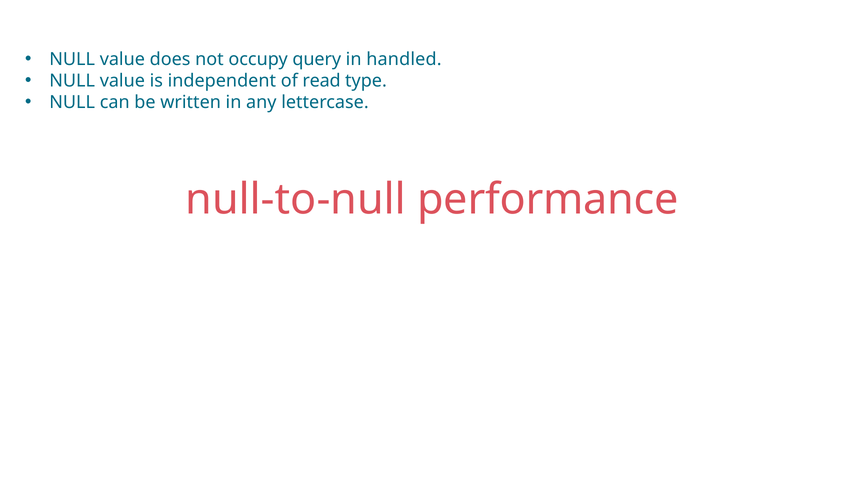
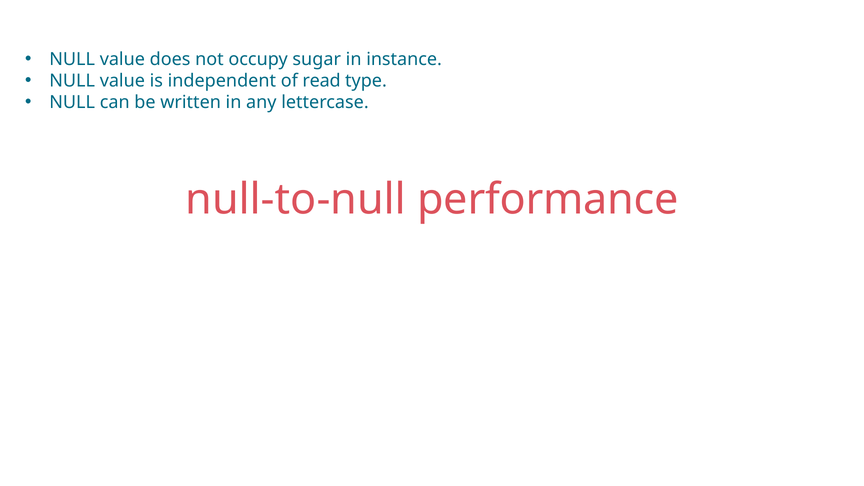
query: query -> sugar (317, 59)
handled: handled -> instance (404, 59)
